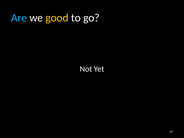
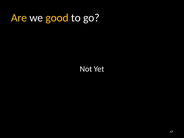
Are colour: light blue -> yellow (19, 18)
